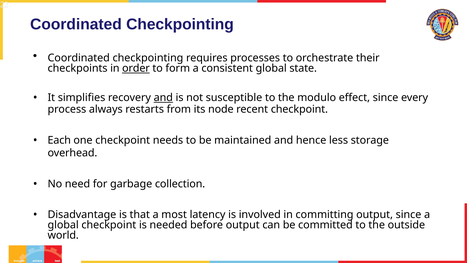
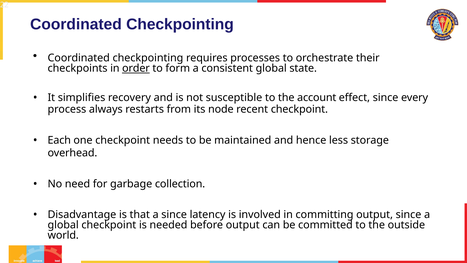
and underline: present -> none (163, 98)
modulo: modulo -> account (317, 98)
a most: most -> since (174, 214)
